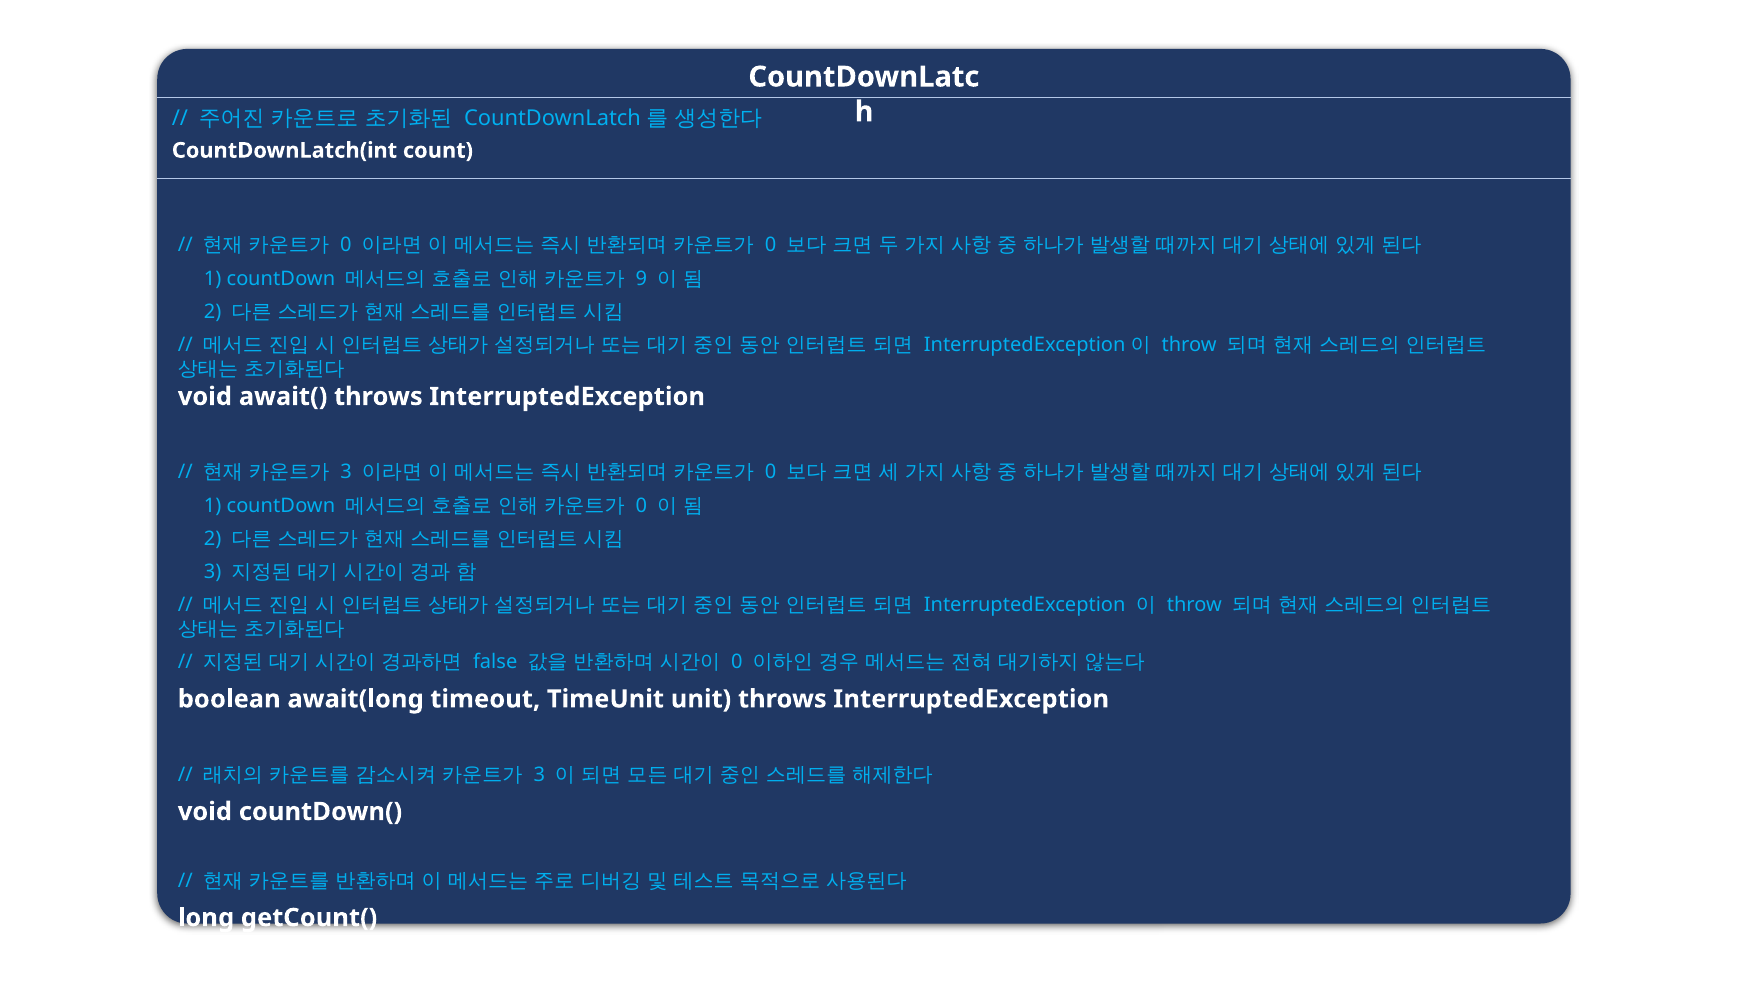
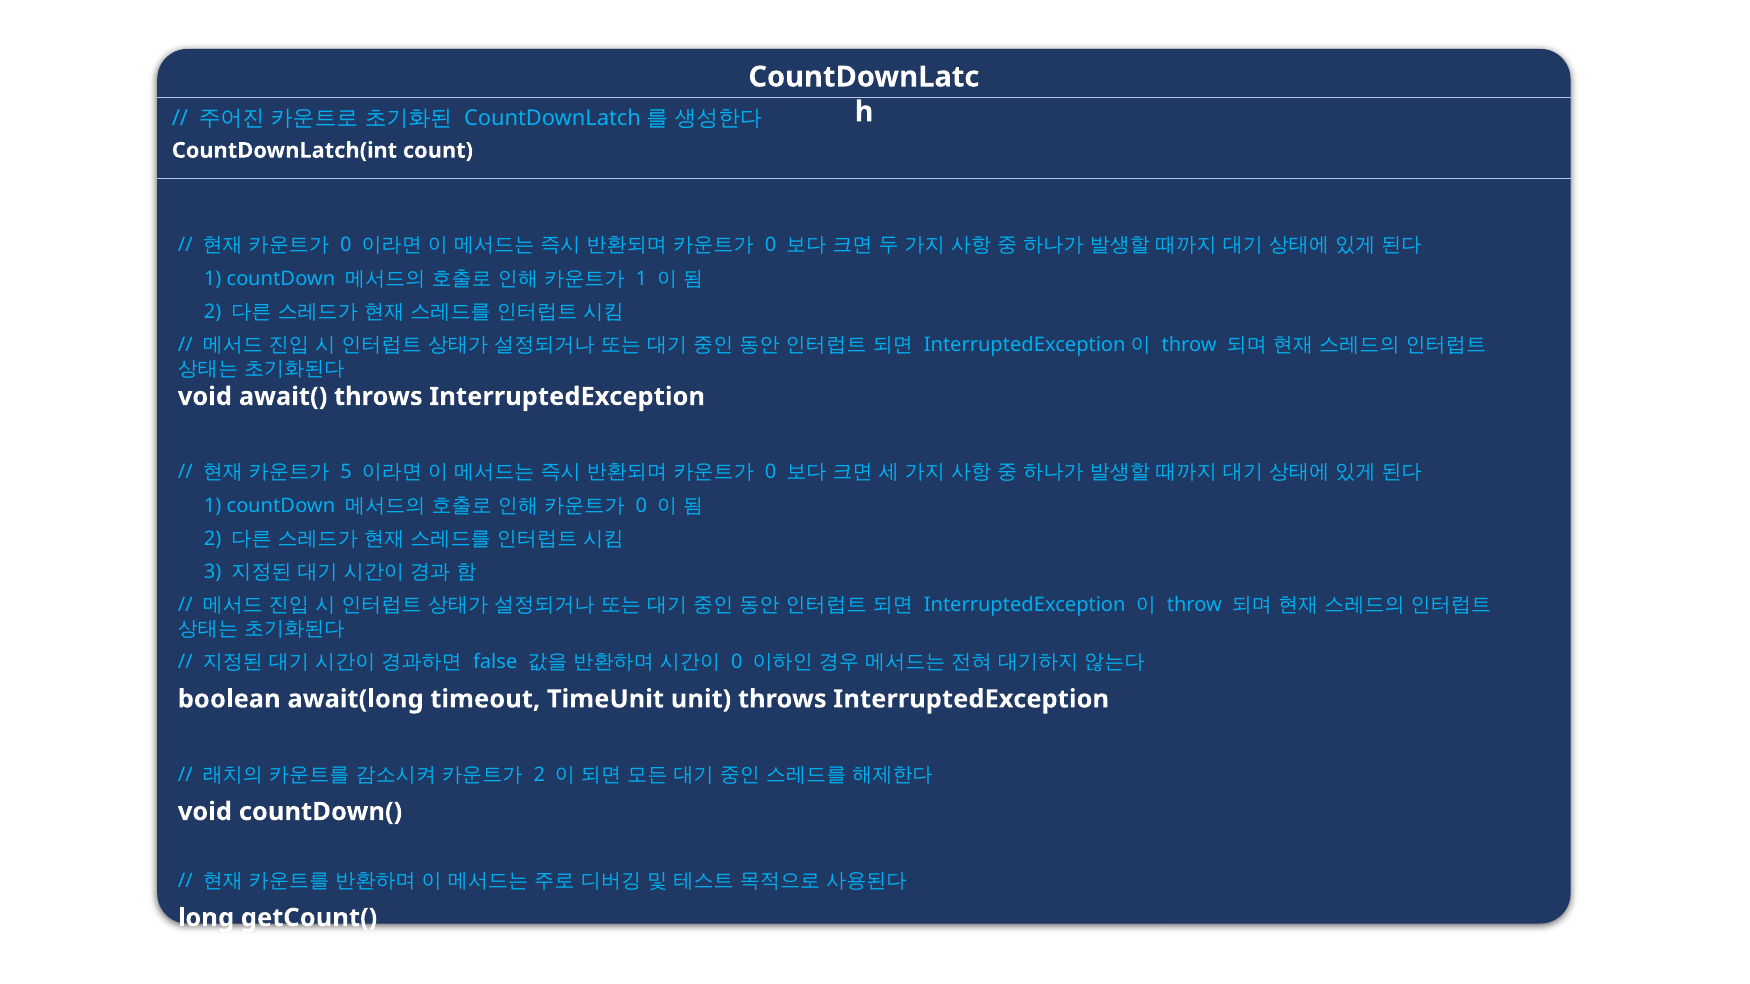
9: 9 -> 1 (641, 279)
3: 3 -> 5 (346, 473)
3: 3 -> 2 (539, 775)
